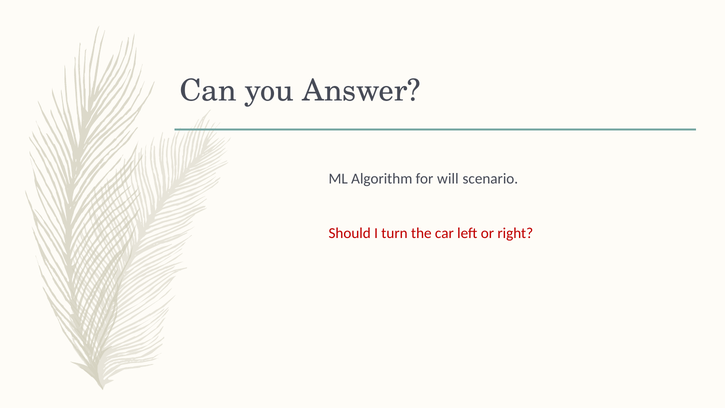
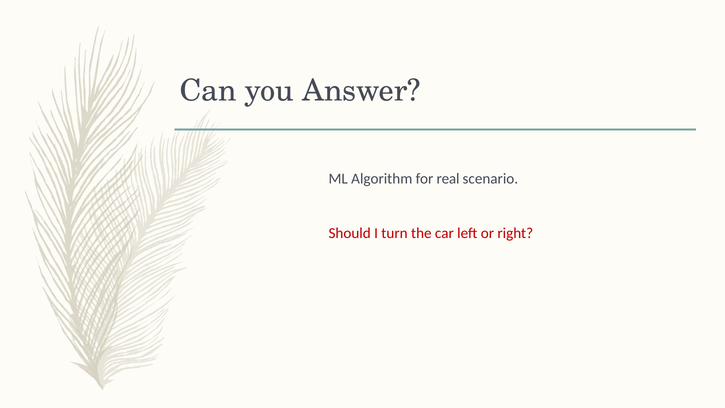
will: will -> real (448, 179)
